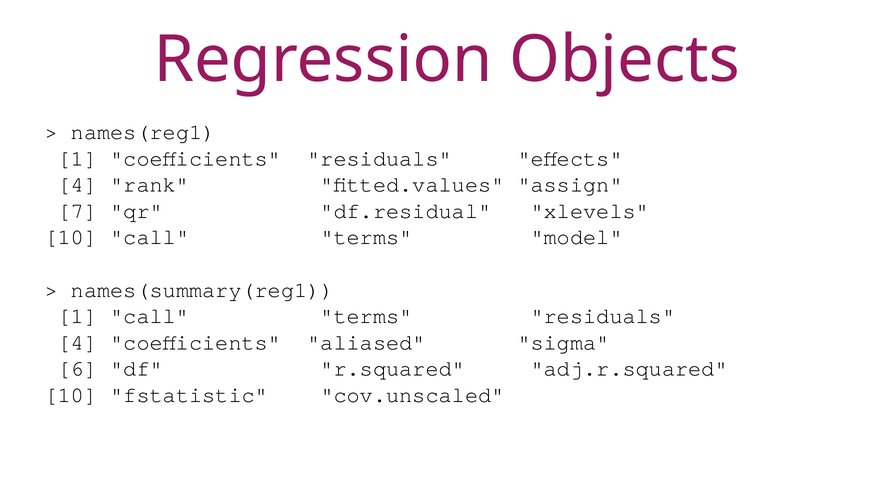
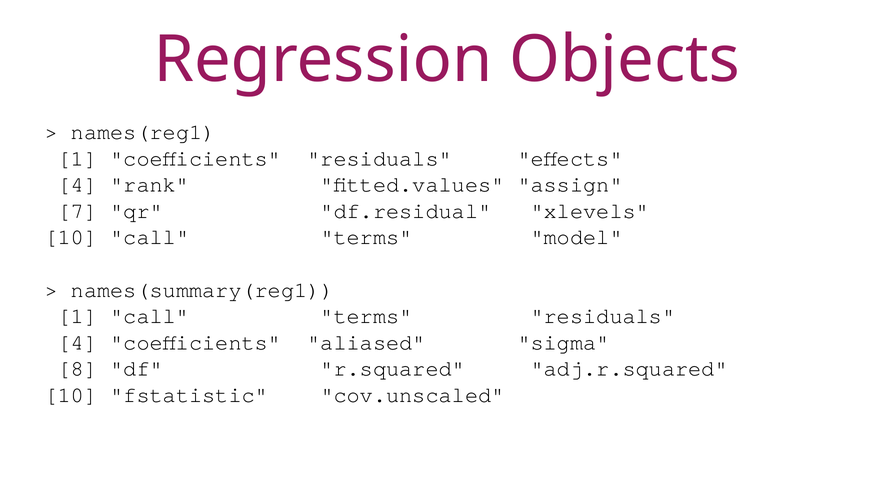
6: 6 -> 8 (77, 369)
